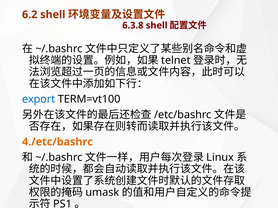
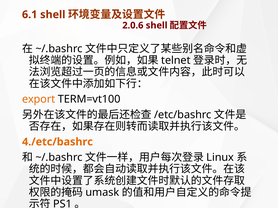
6.2: 6.2 -> 6.1 (30, 15)
6.3.8: 6.3.8 -> 2.0.6 (133, 25)
export colour: blue -> orange (39, 99)
